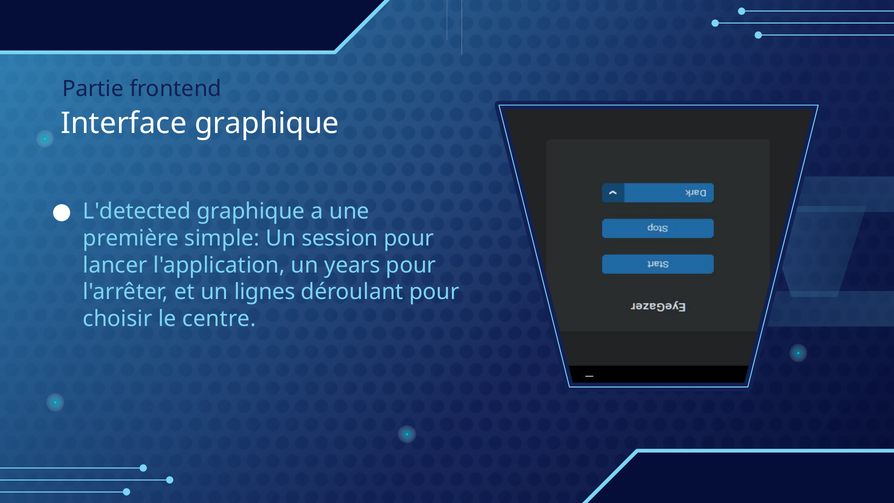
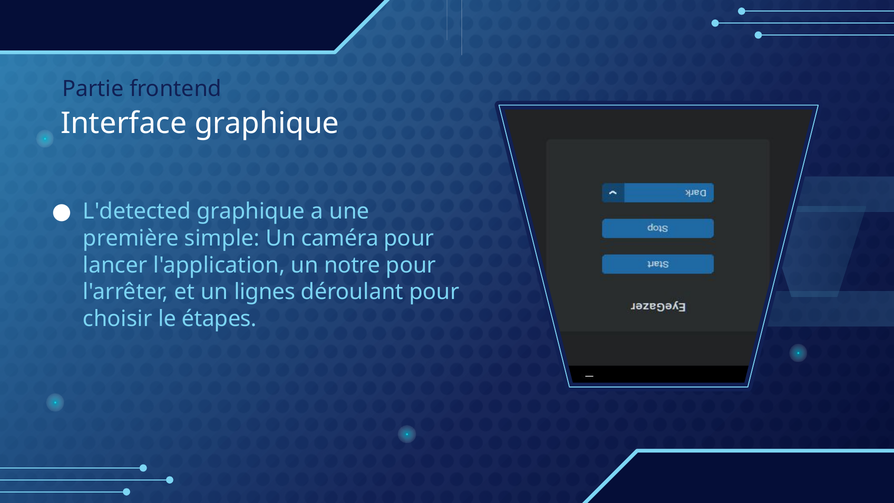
session: session -> caméra (340, 238)
years: years -> notre (352, 265)
centre: centre -> étapes (219, 319)
